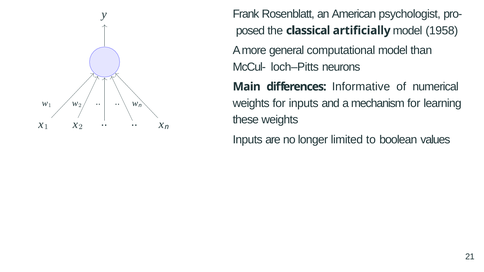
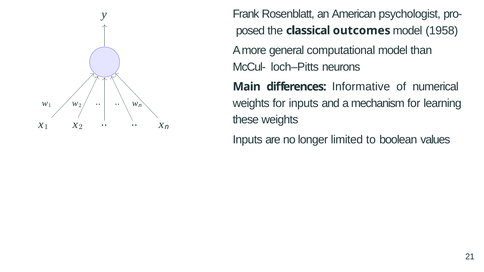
artificially: artificially -> outcomes (362, 31)
